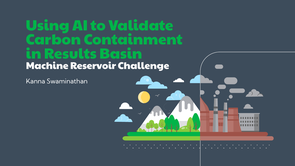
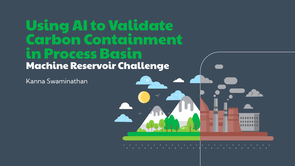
Results: Results -> Process (70, 54)
